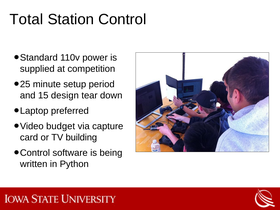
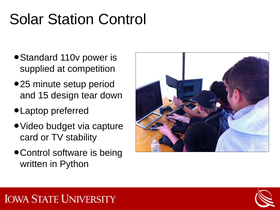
Total: Total -> Solar (27, 19)
building: building -> stability (81, 137)
